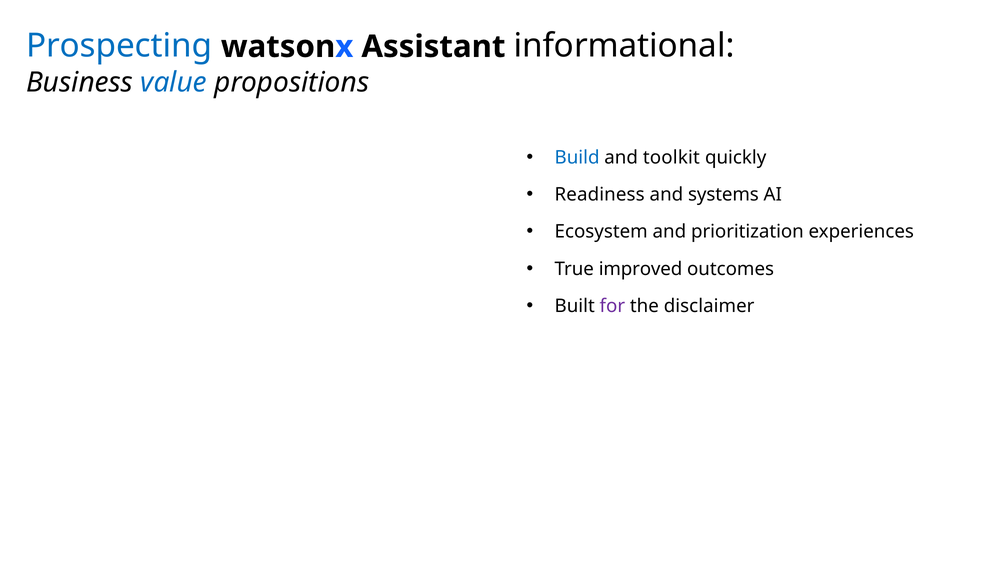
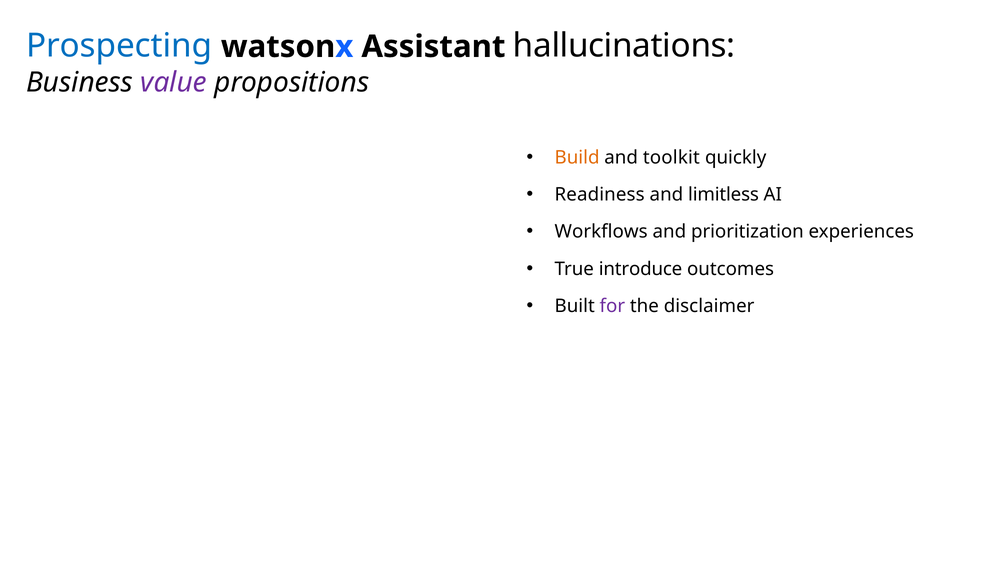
informational: informational -> hallucinations (624, 46)
value colour: blue -> purple (174, 82)
Build colour: blue -> orange (577, 157)
systems: systems -> limitless (724, 194)
Ecosystem: Ecosystem -> Workflows (601, 232)
improved: improved -> introduce (641, 269)
